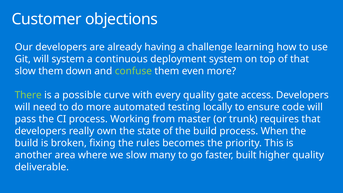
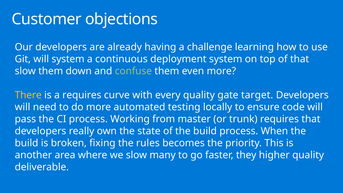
There colour: light green -> yellow (28, 95)
a possible: possible -> requires (82, 95)
access: access -> target (257, 95)
built: built -> they (246, 155)
